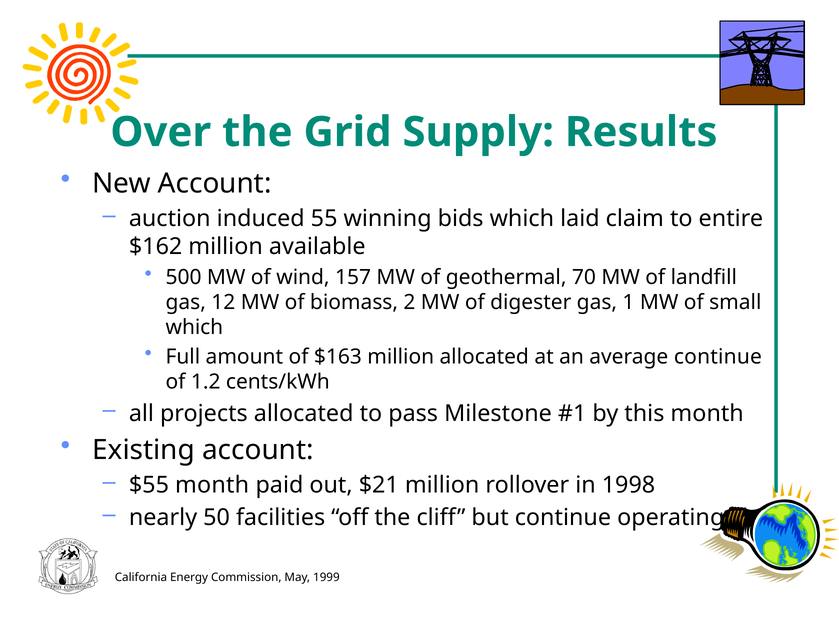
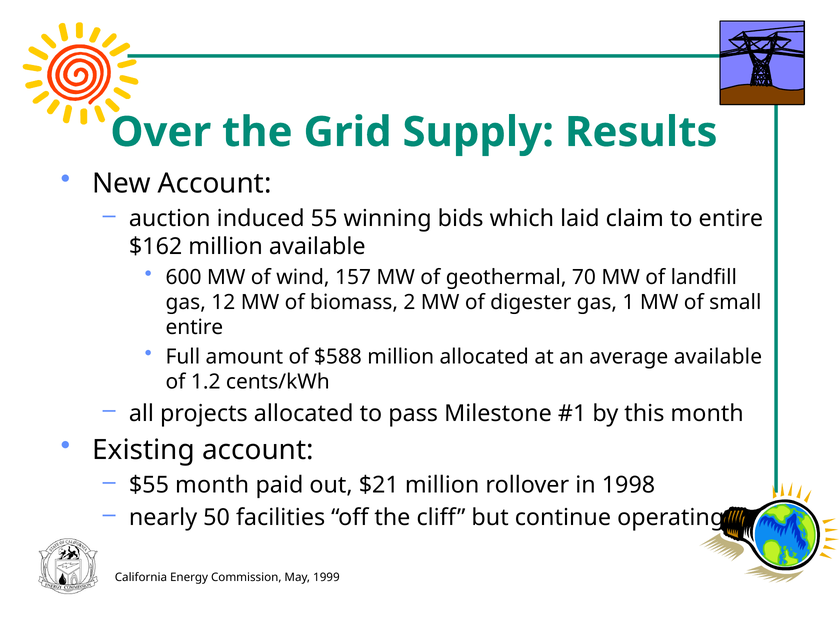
500: 500 -> 600 (184, 277)
which: which -> entire (194, 328)
$163: $163 -> $588 (338, 357)
average continue: continue -> available (718, 357)
